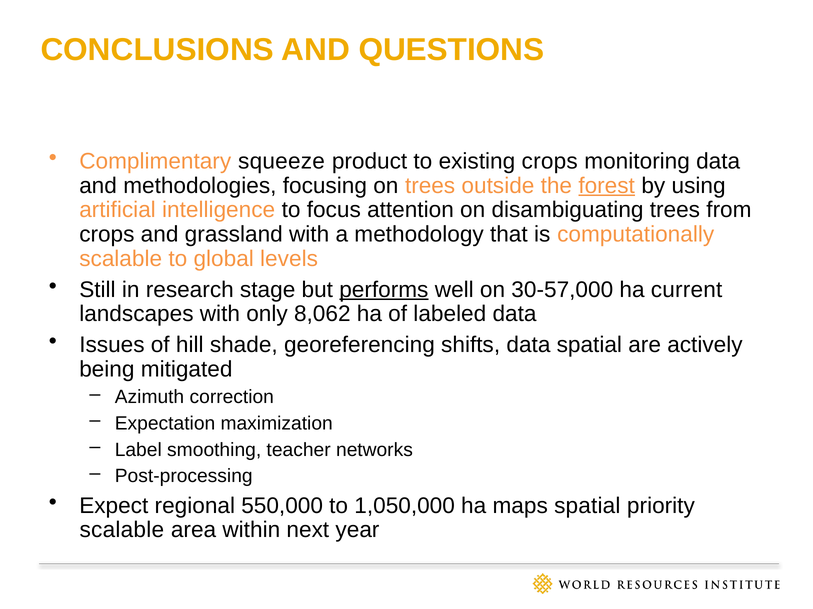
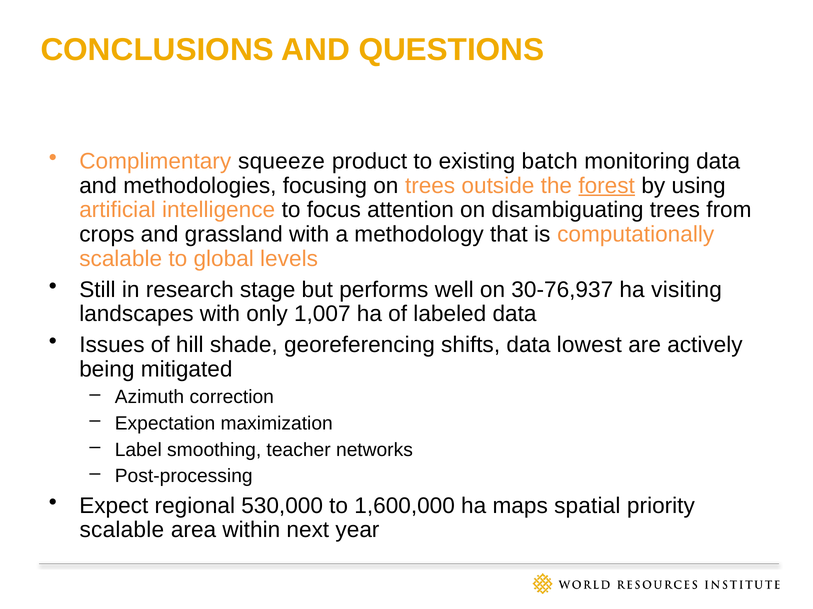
existing crops: crops -> batch (550, 161)
performs underline: present -> none (384, 290)
30-57,000: 30-57,000 -> 30-76,937 (562, 290)
current: current -> visiting (687, 290)
8,062: 8,062 -> 1,007 (322, 314)
data spatial: spatial -> lowest (589, 345)
550,000: 550,000 -> 530,000 (282, 506)
1,050,000: 1,050,000 -> 1,600,000 (405, 506)
